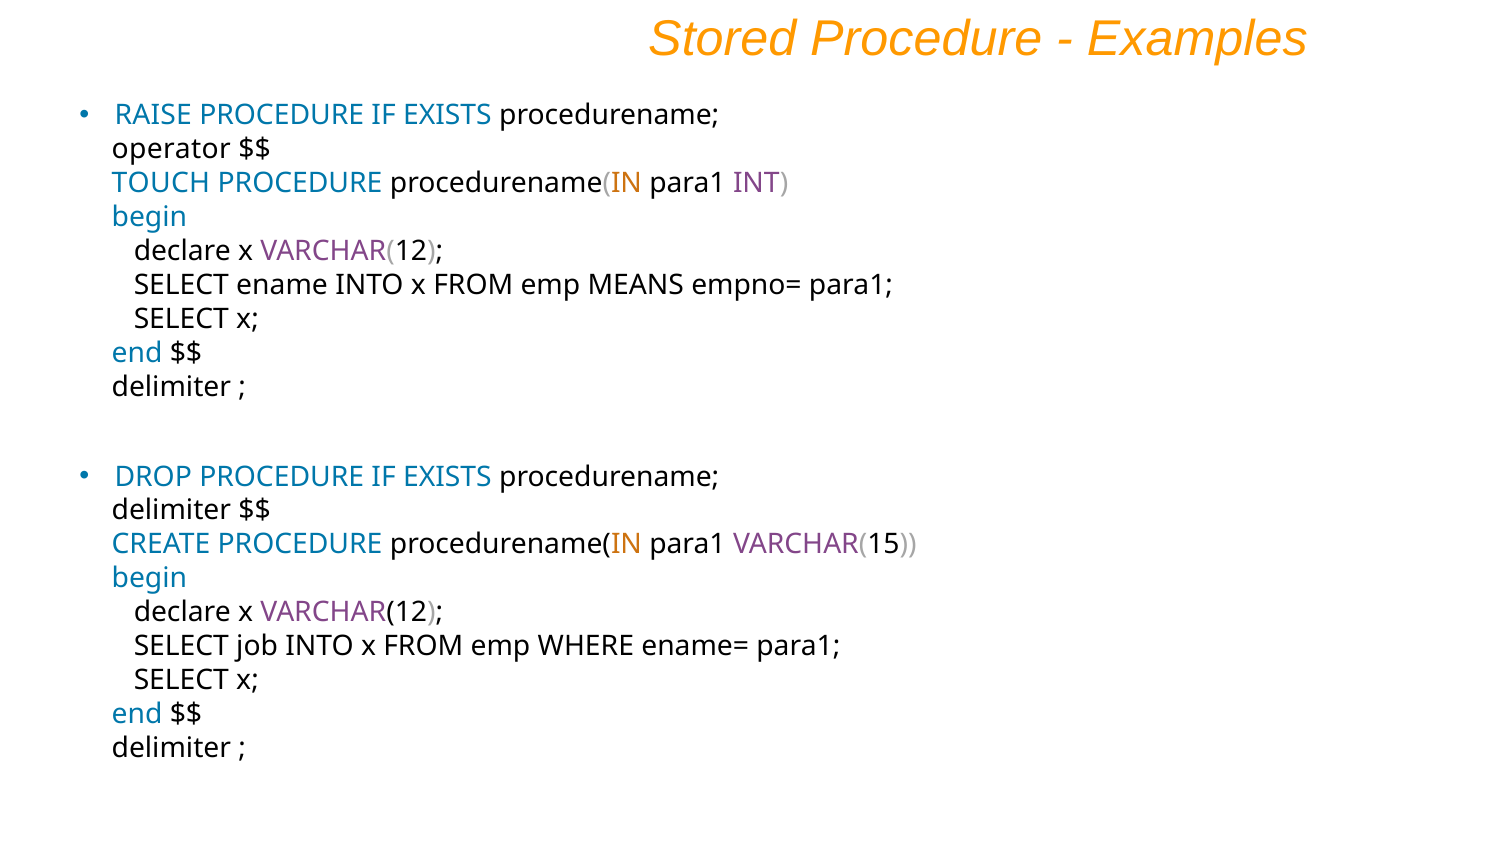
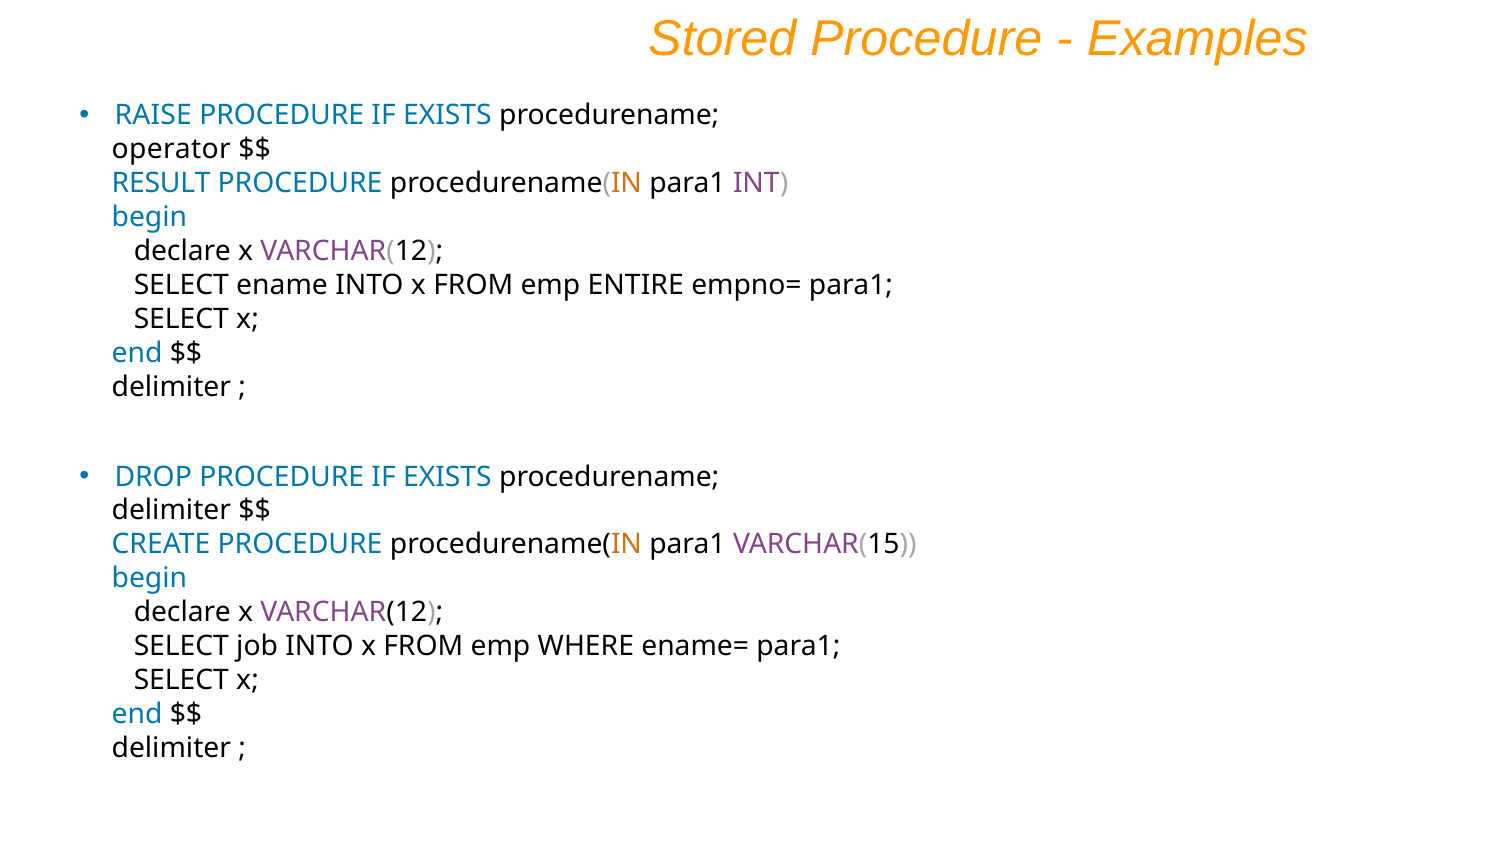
TOUCH: TOUCH -> RESULT (161, 183)
MEANS: MEANS -> ENTIRE (636, 285)
